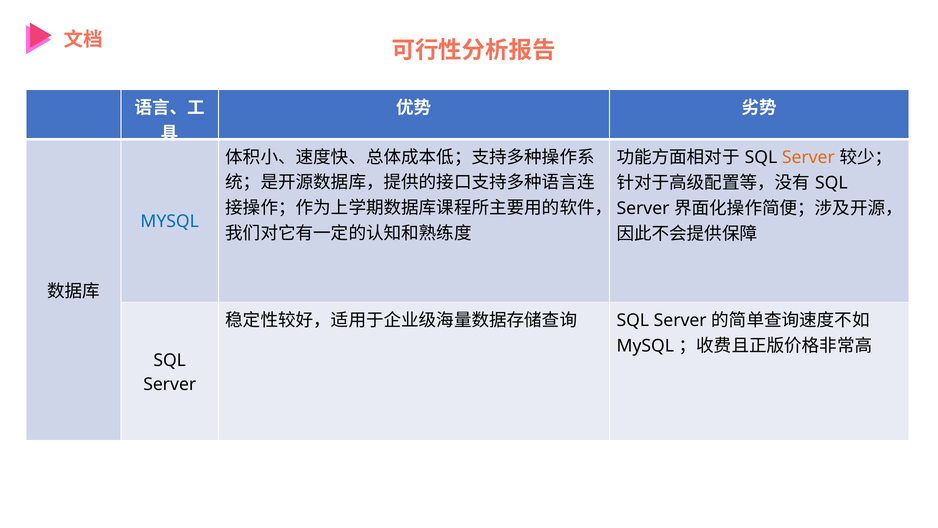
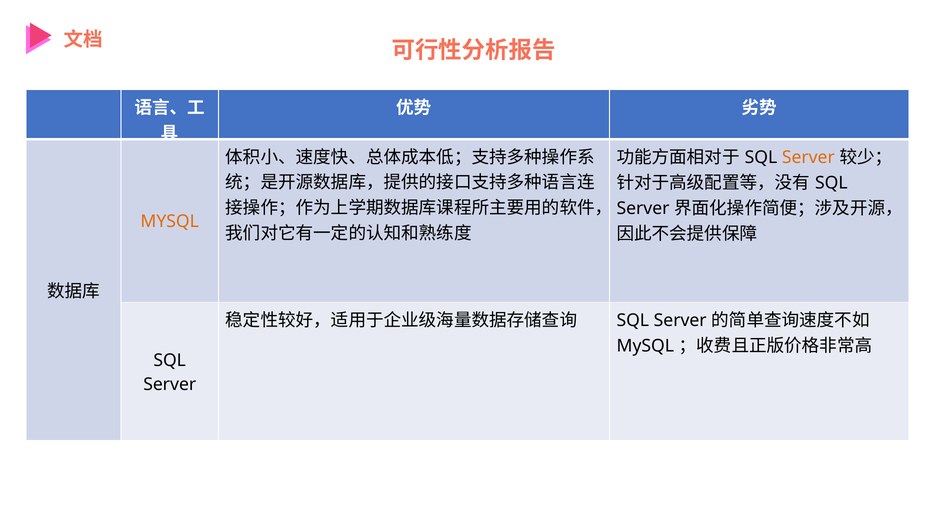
MYSQL colour: blue -> orange (170, 221)
